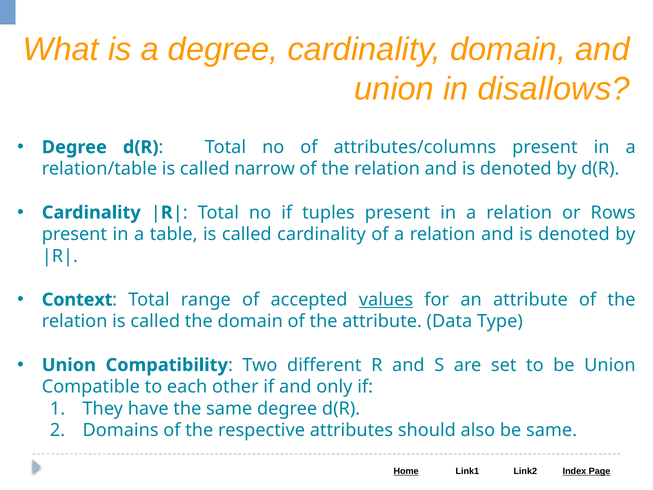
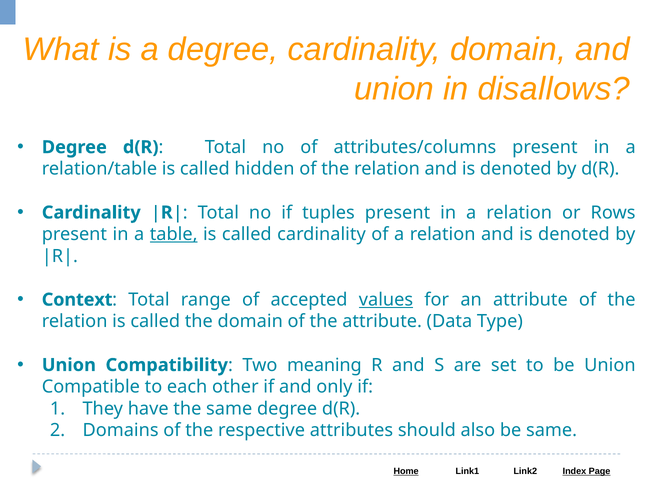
narrow: narrow -> hidden (264, 169)
table underline: none -> present (174, 234)
different: different -> meaning (324, 365)
